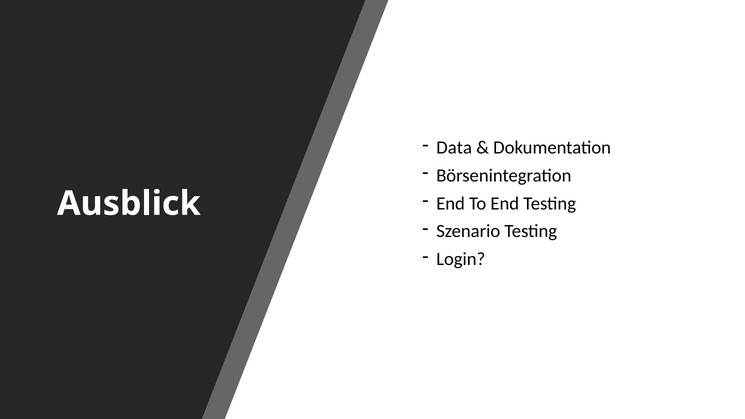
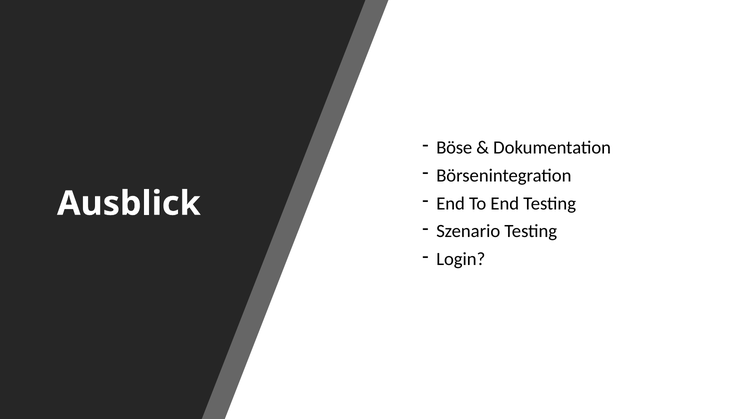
Data: Data -> Böse (454, 148)
